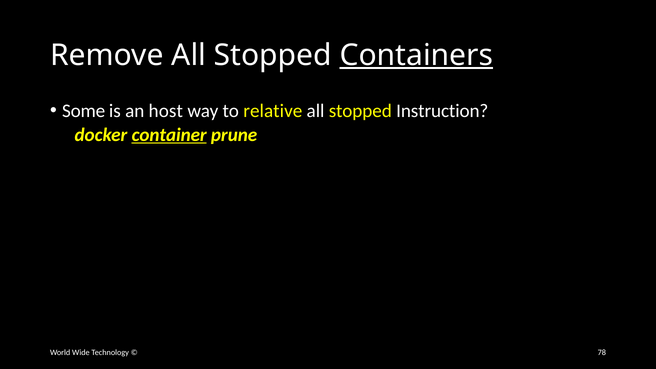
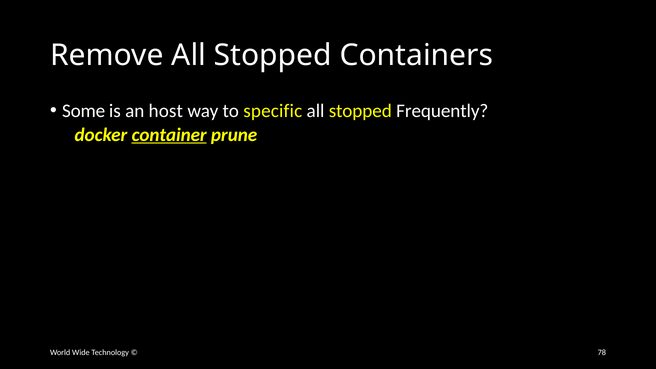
Containers underline: present -> none (416, 55)
relative: relative -> specific (273, 111)
Instruction: Instruction -> Frequently (442, 111)
